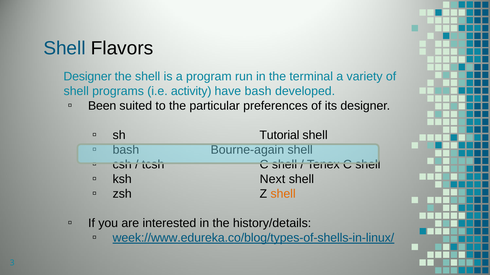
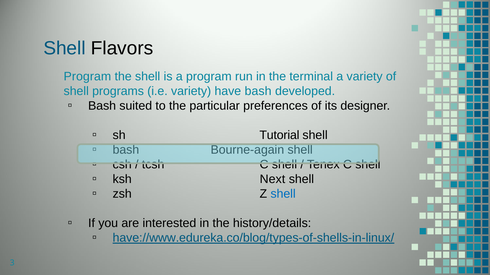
Designer: Designer -> Program (87, 77)
i.e activity: activity -> variety (191, 91)
Been: Been -> Bash (102, 106)
shell colour: orange -> blue (283, 194)
week://www.edureka.co/blog/types-of-shells-in-linux/: week://www.edureka.co/blog/types-of-shells-in-linux/ -> have://www.edureka.co/blog/types-of-shells-in-linux/ (253, 238)
